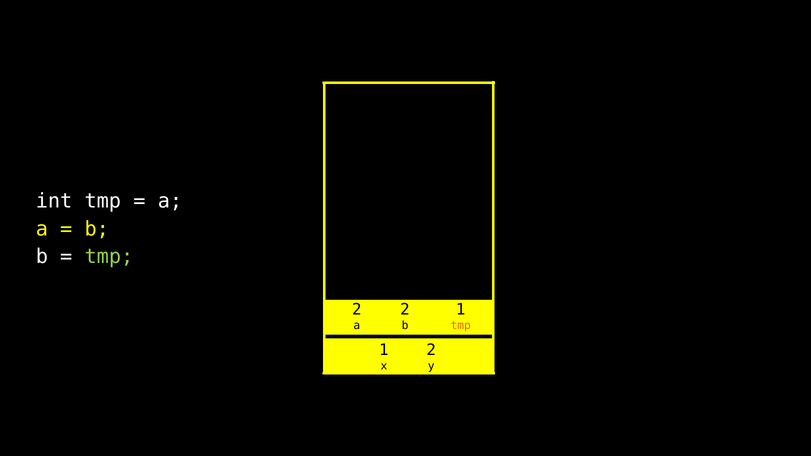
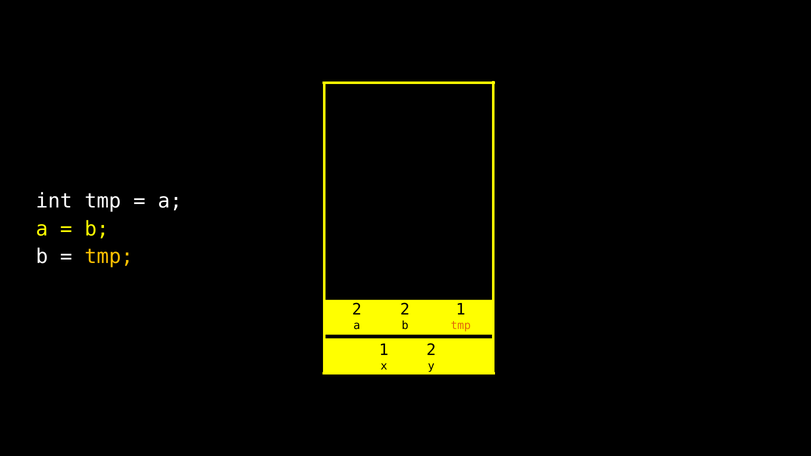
tmp colour: light green -> yellow (109, 257)
